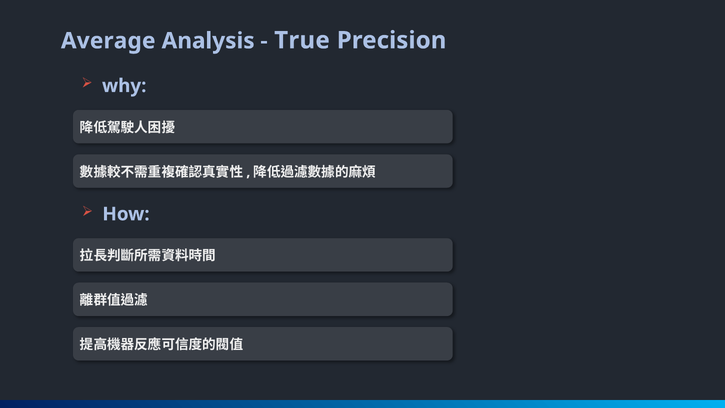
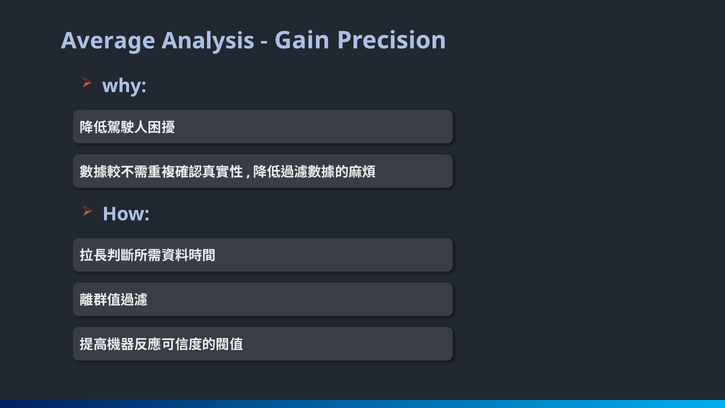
True: True -> Gain (302, 40)
